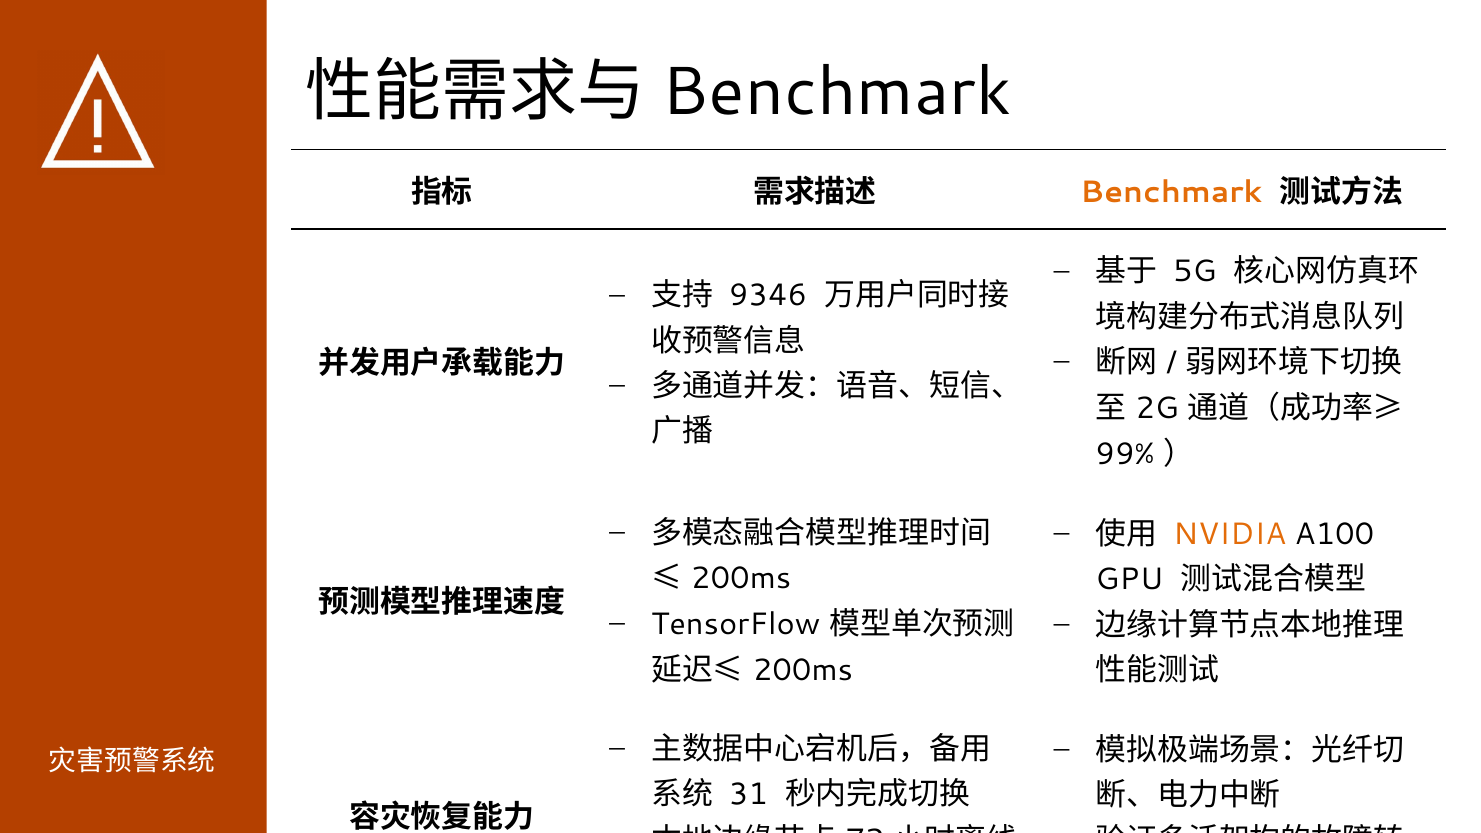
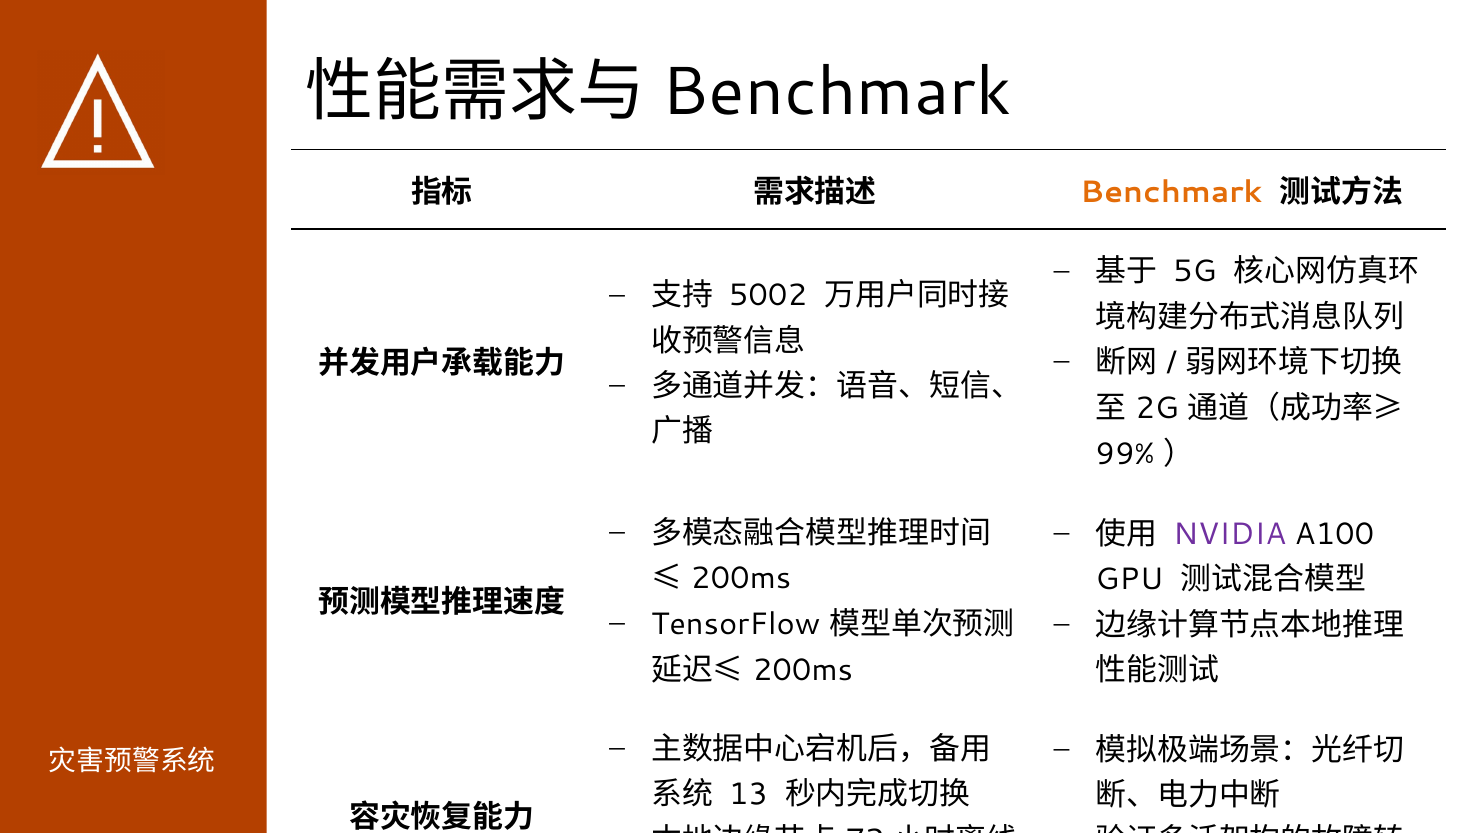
9346: 9346 -> 5002 (768, 296)
NVIDIA colour: orange -> purple (1230, 534)
31: 31 -> 13 (748, 794)
